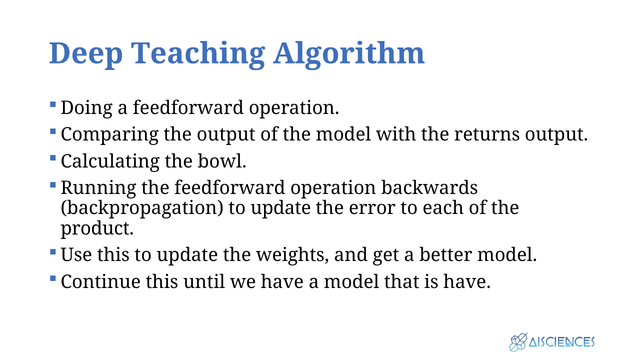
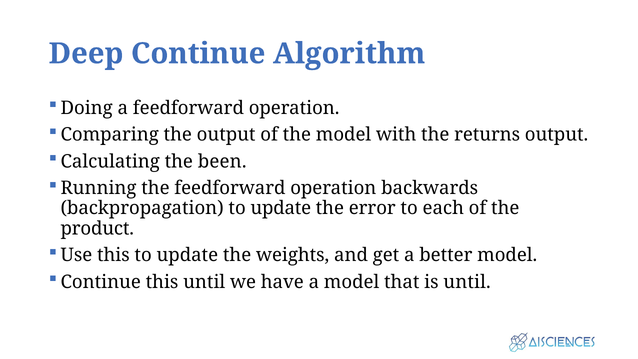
Deep Teaching: Teaching -> Continue (198, 54)
bowl: bowl -> been (222, 161)
is have: have -> until (467, 282)
